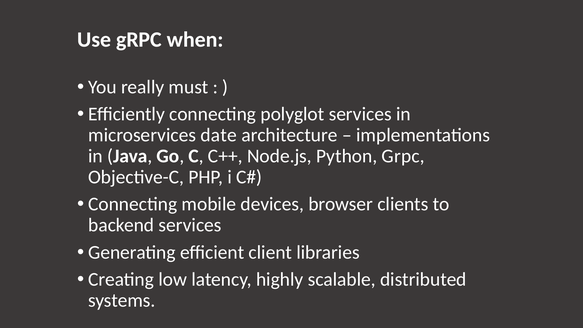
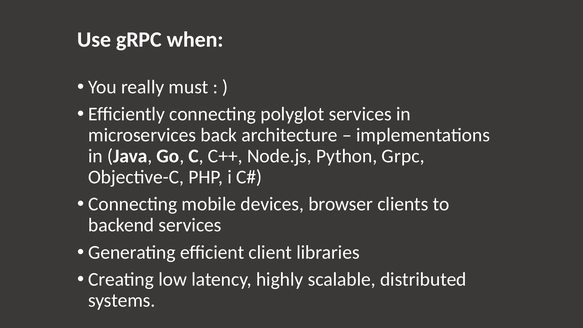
date: date -> back (219, 135)
